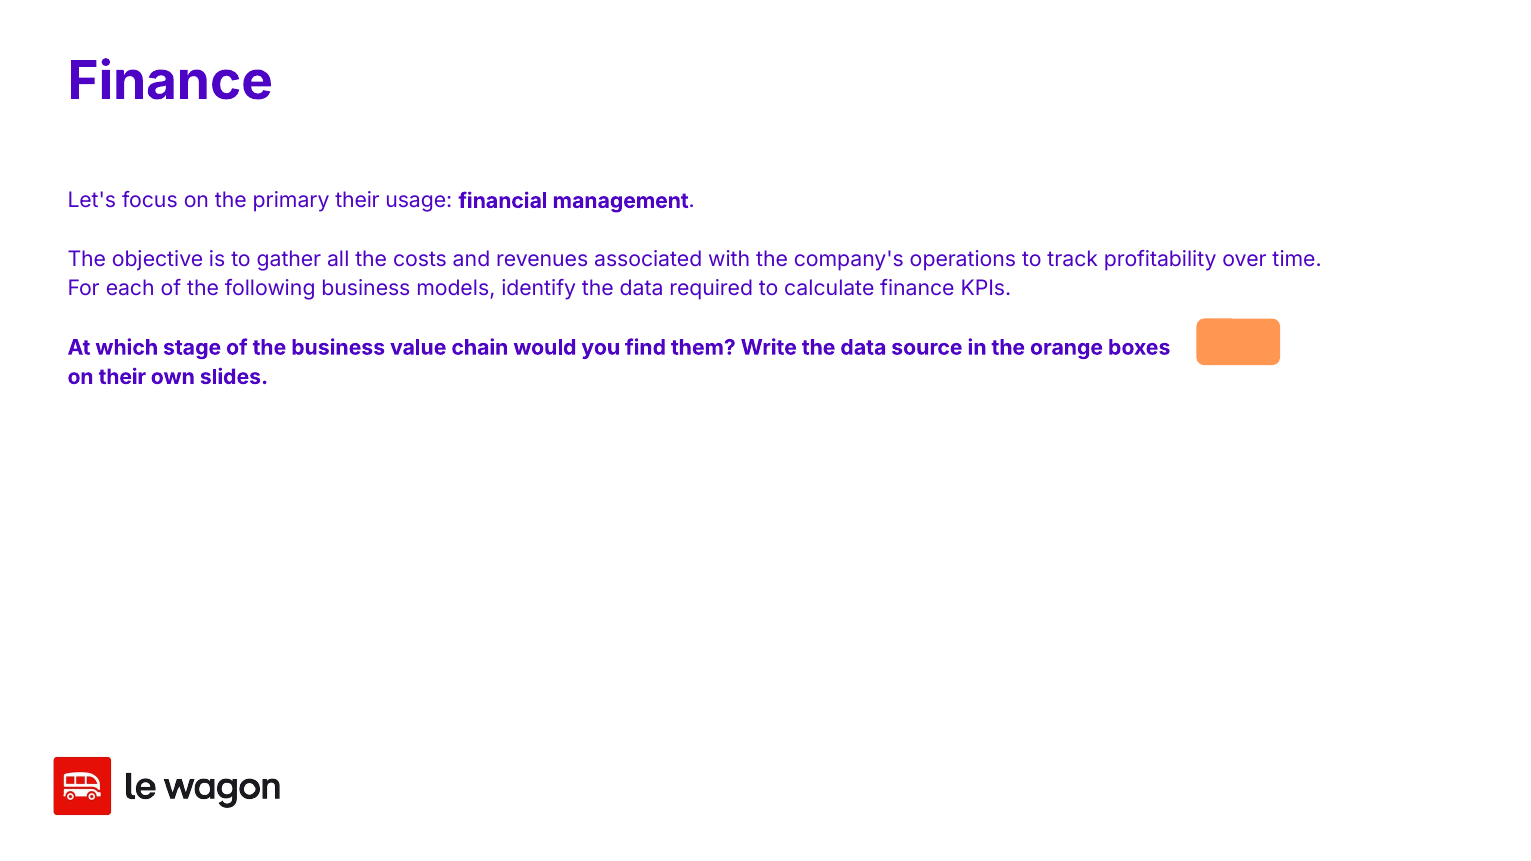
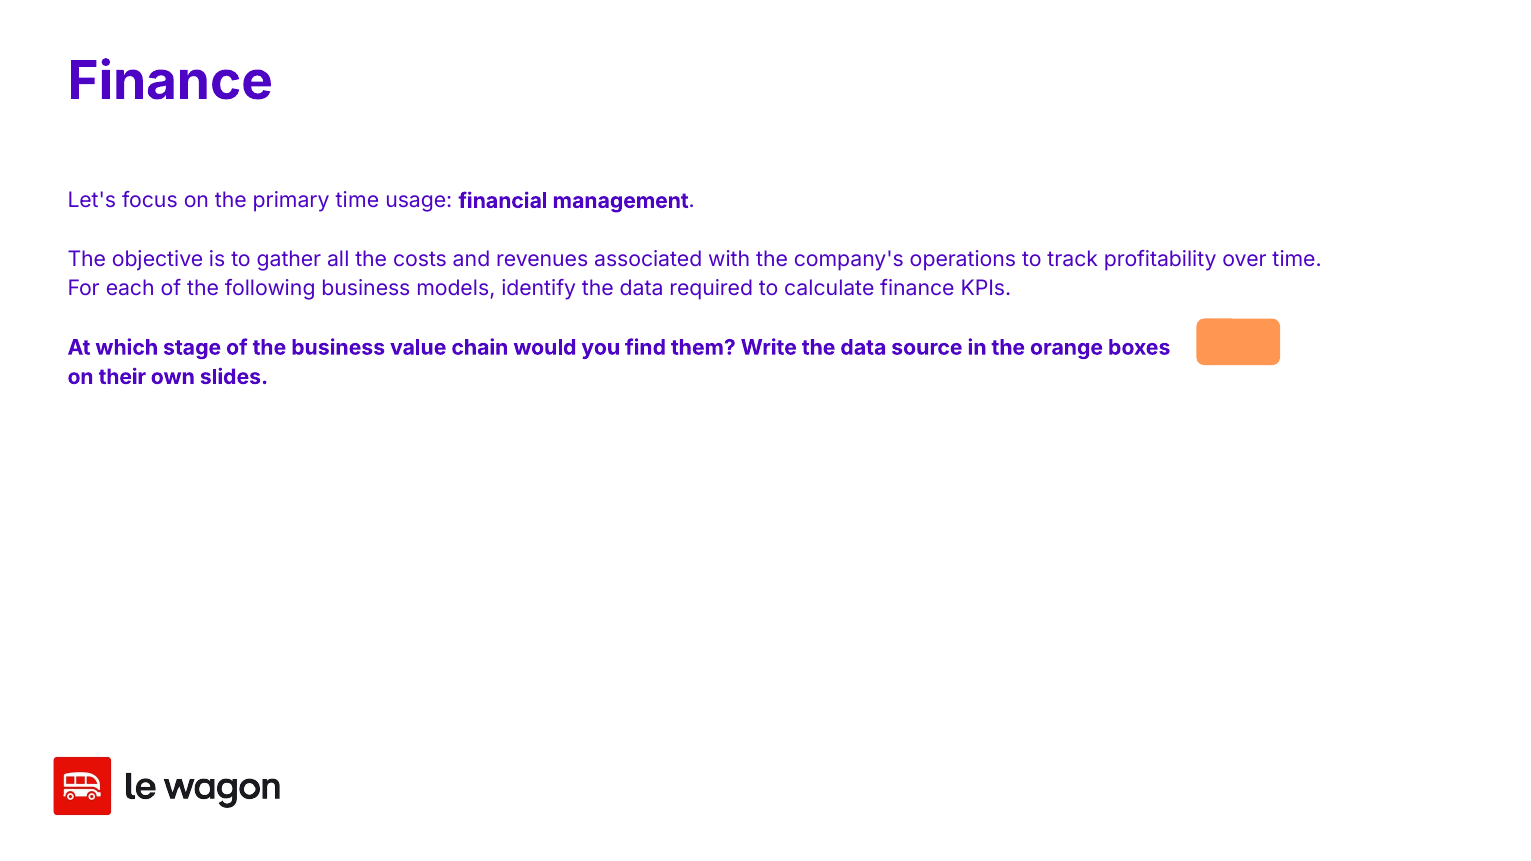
primary their: their -> time (357, 201)
